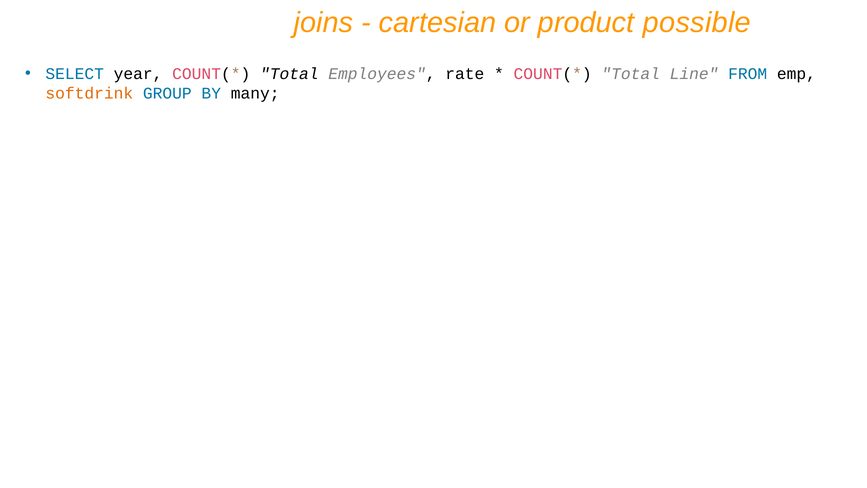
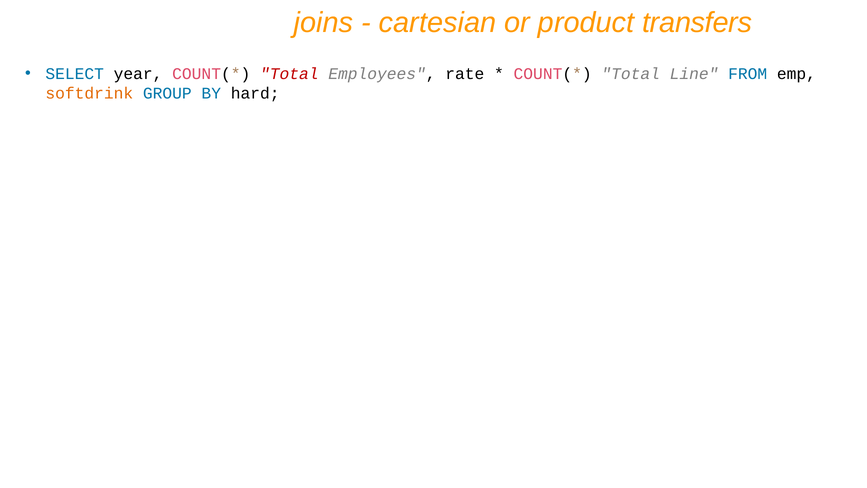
possible: possible -> transfers (697, 23)
Total colour: black -> red (289, 74)
many: many -> hard (255, 93)
